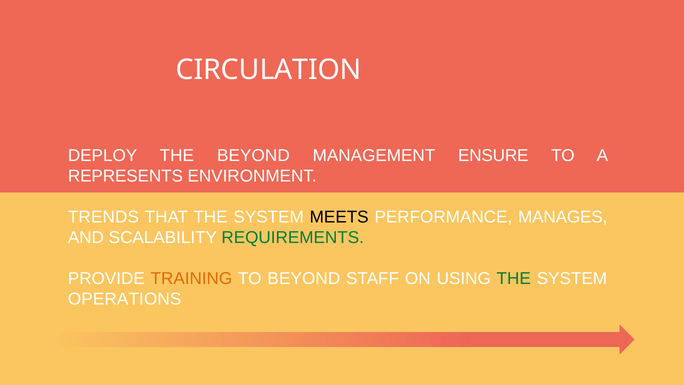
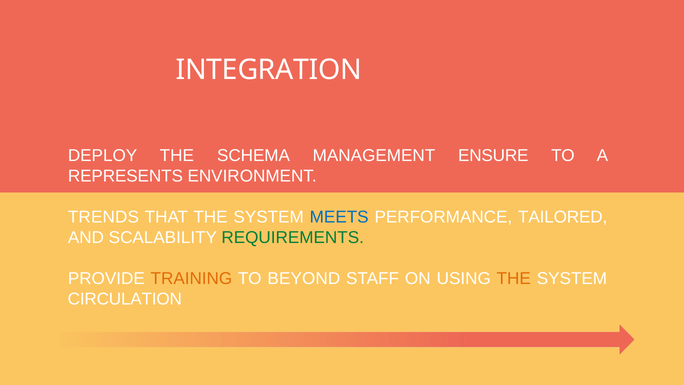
CIRCULATION: CIRCULATION -> INTEGRATION (269, 70)
THE BEYOND: BEYOND -> SCHEMA (254, 155)
MEETS colour: black -> blue (339, 217)
MANAGES: MANAGES -> TAILORED (563, 217)
THE colour: green -> orange (514, 279)
OPERATIONS: OPERATIONS -> CIRCULATION (125, 299)
